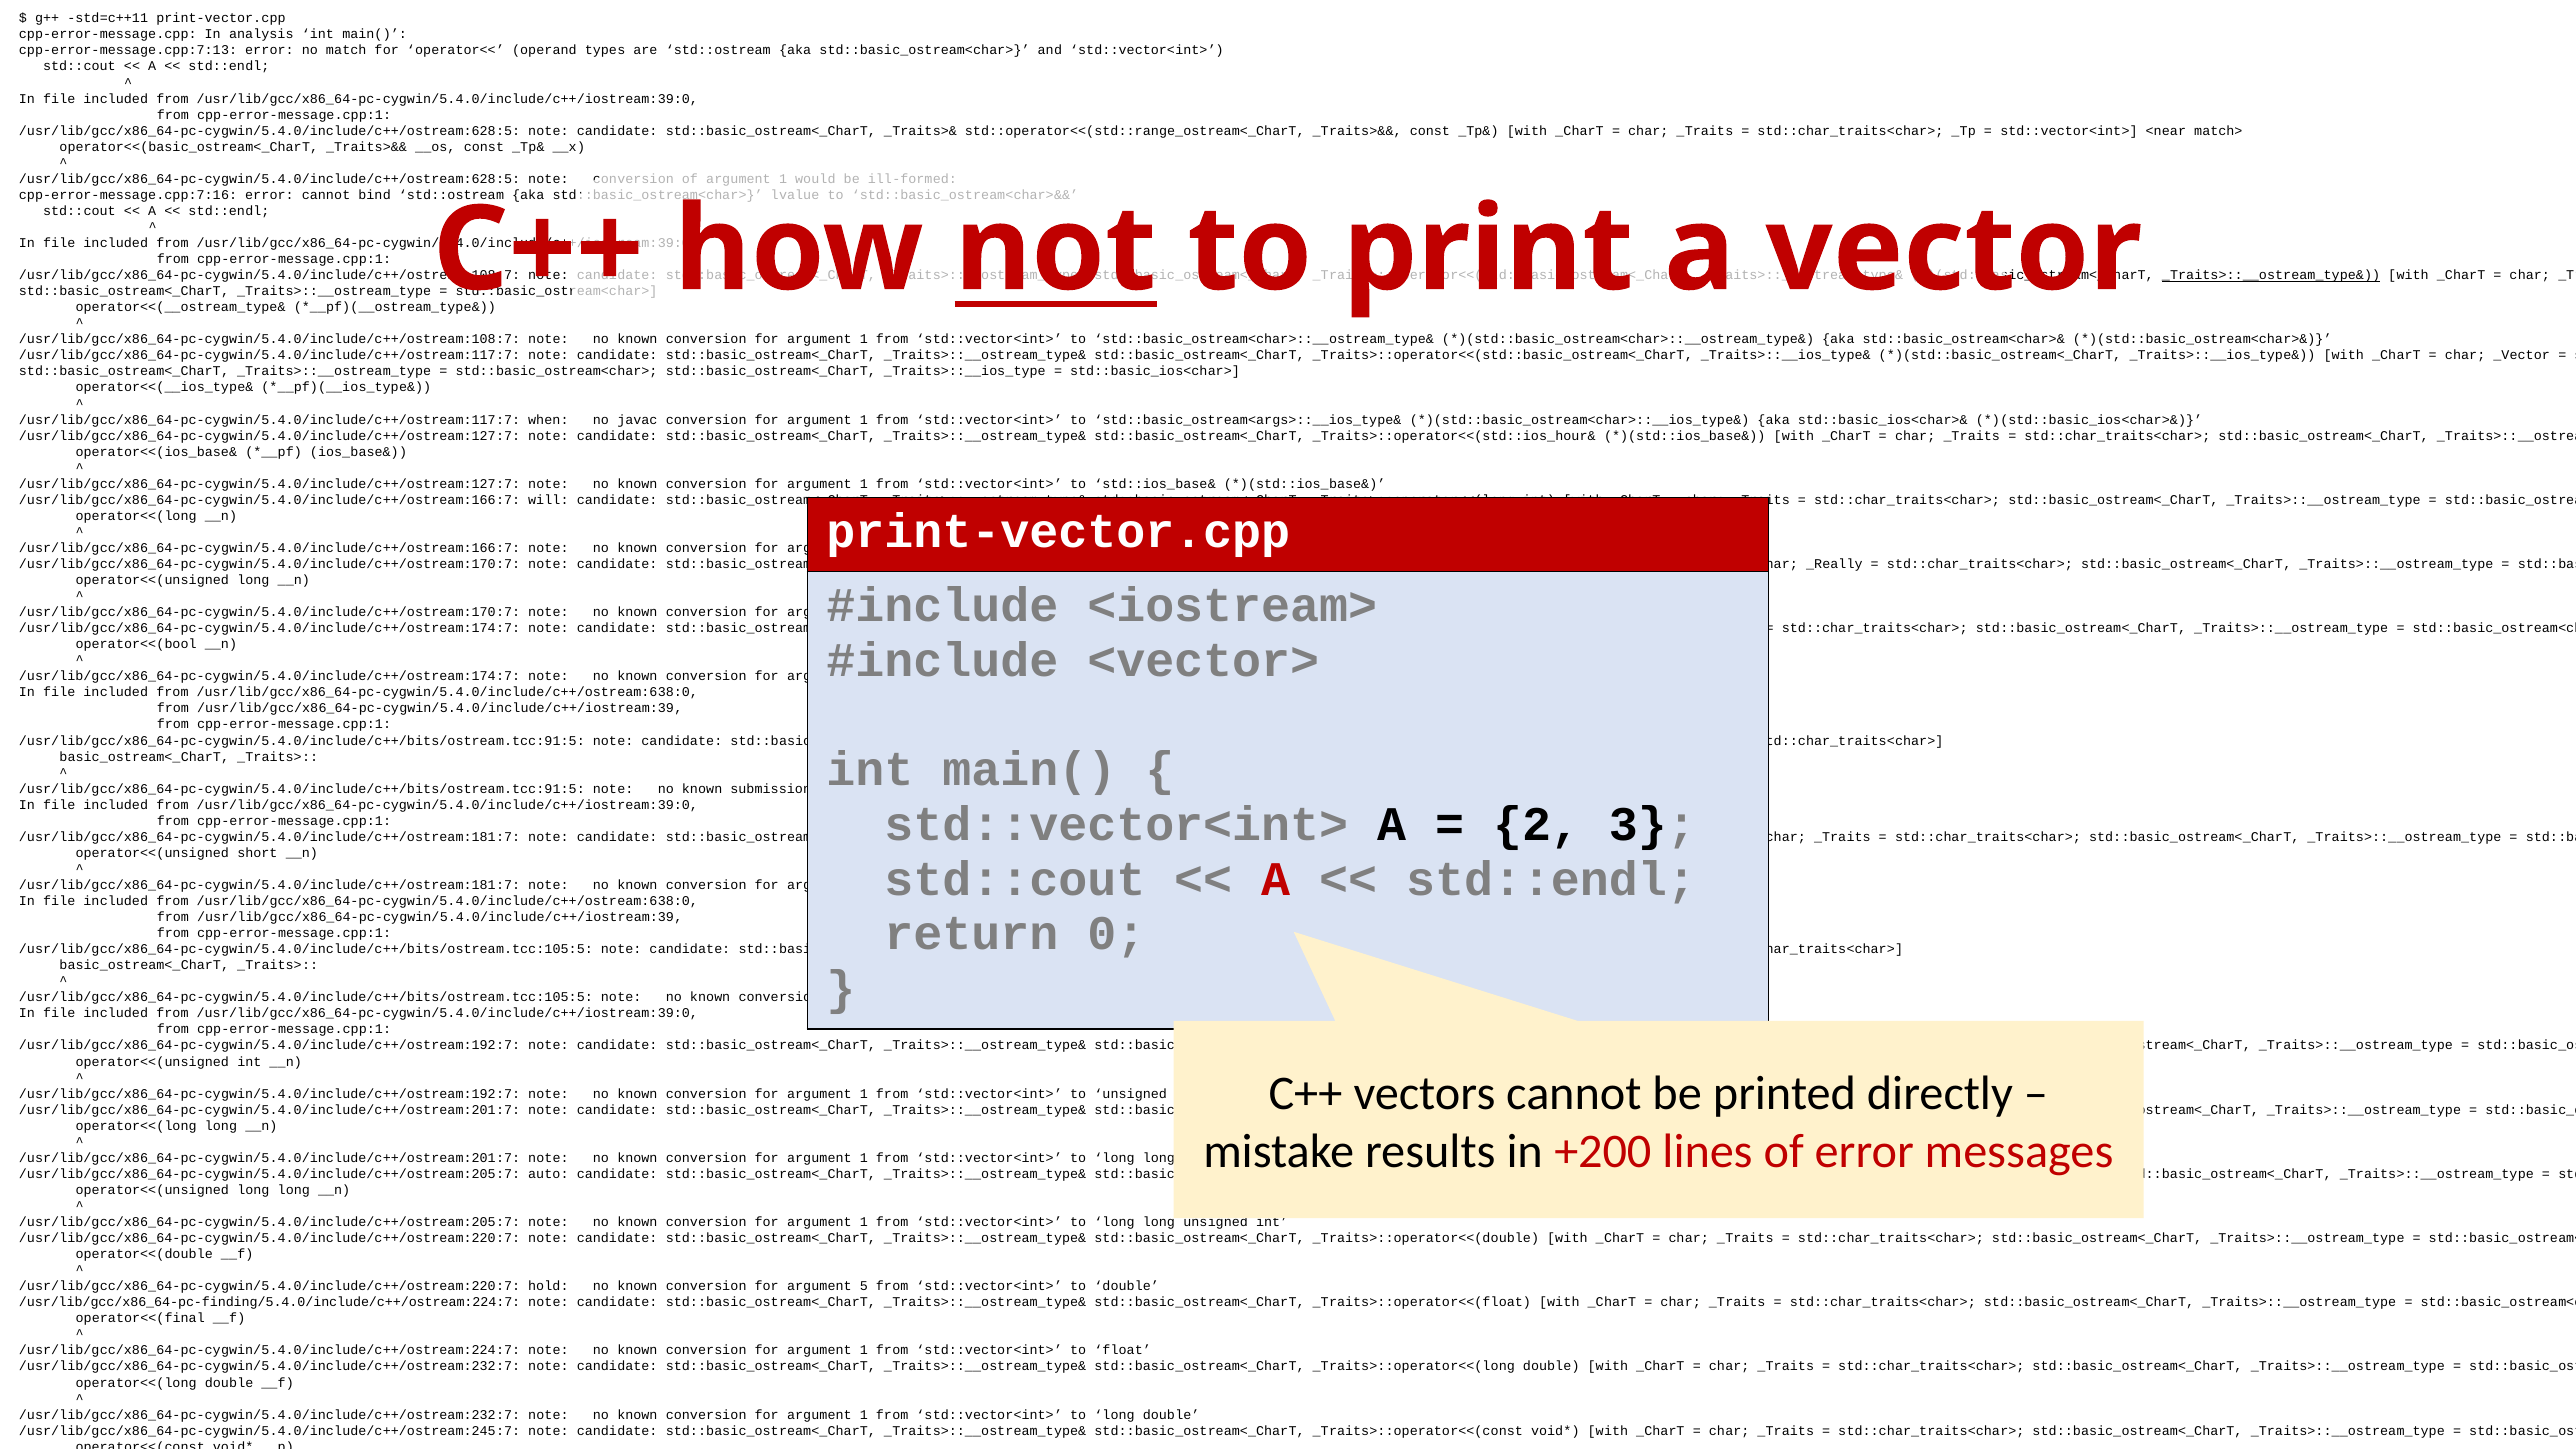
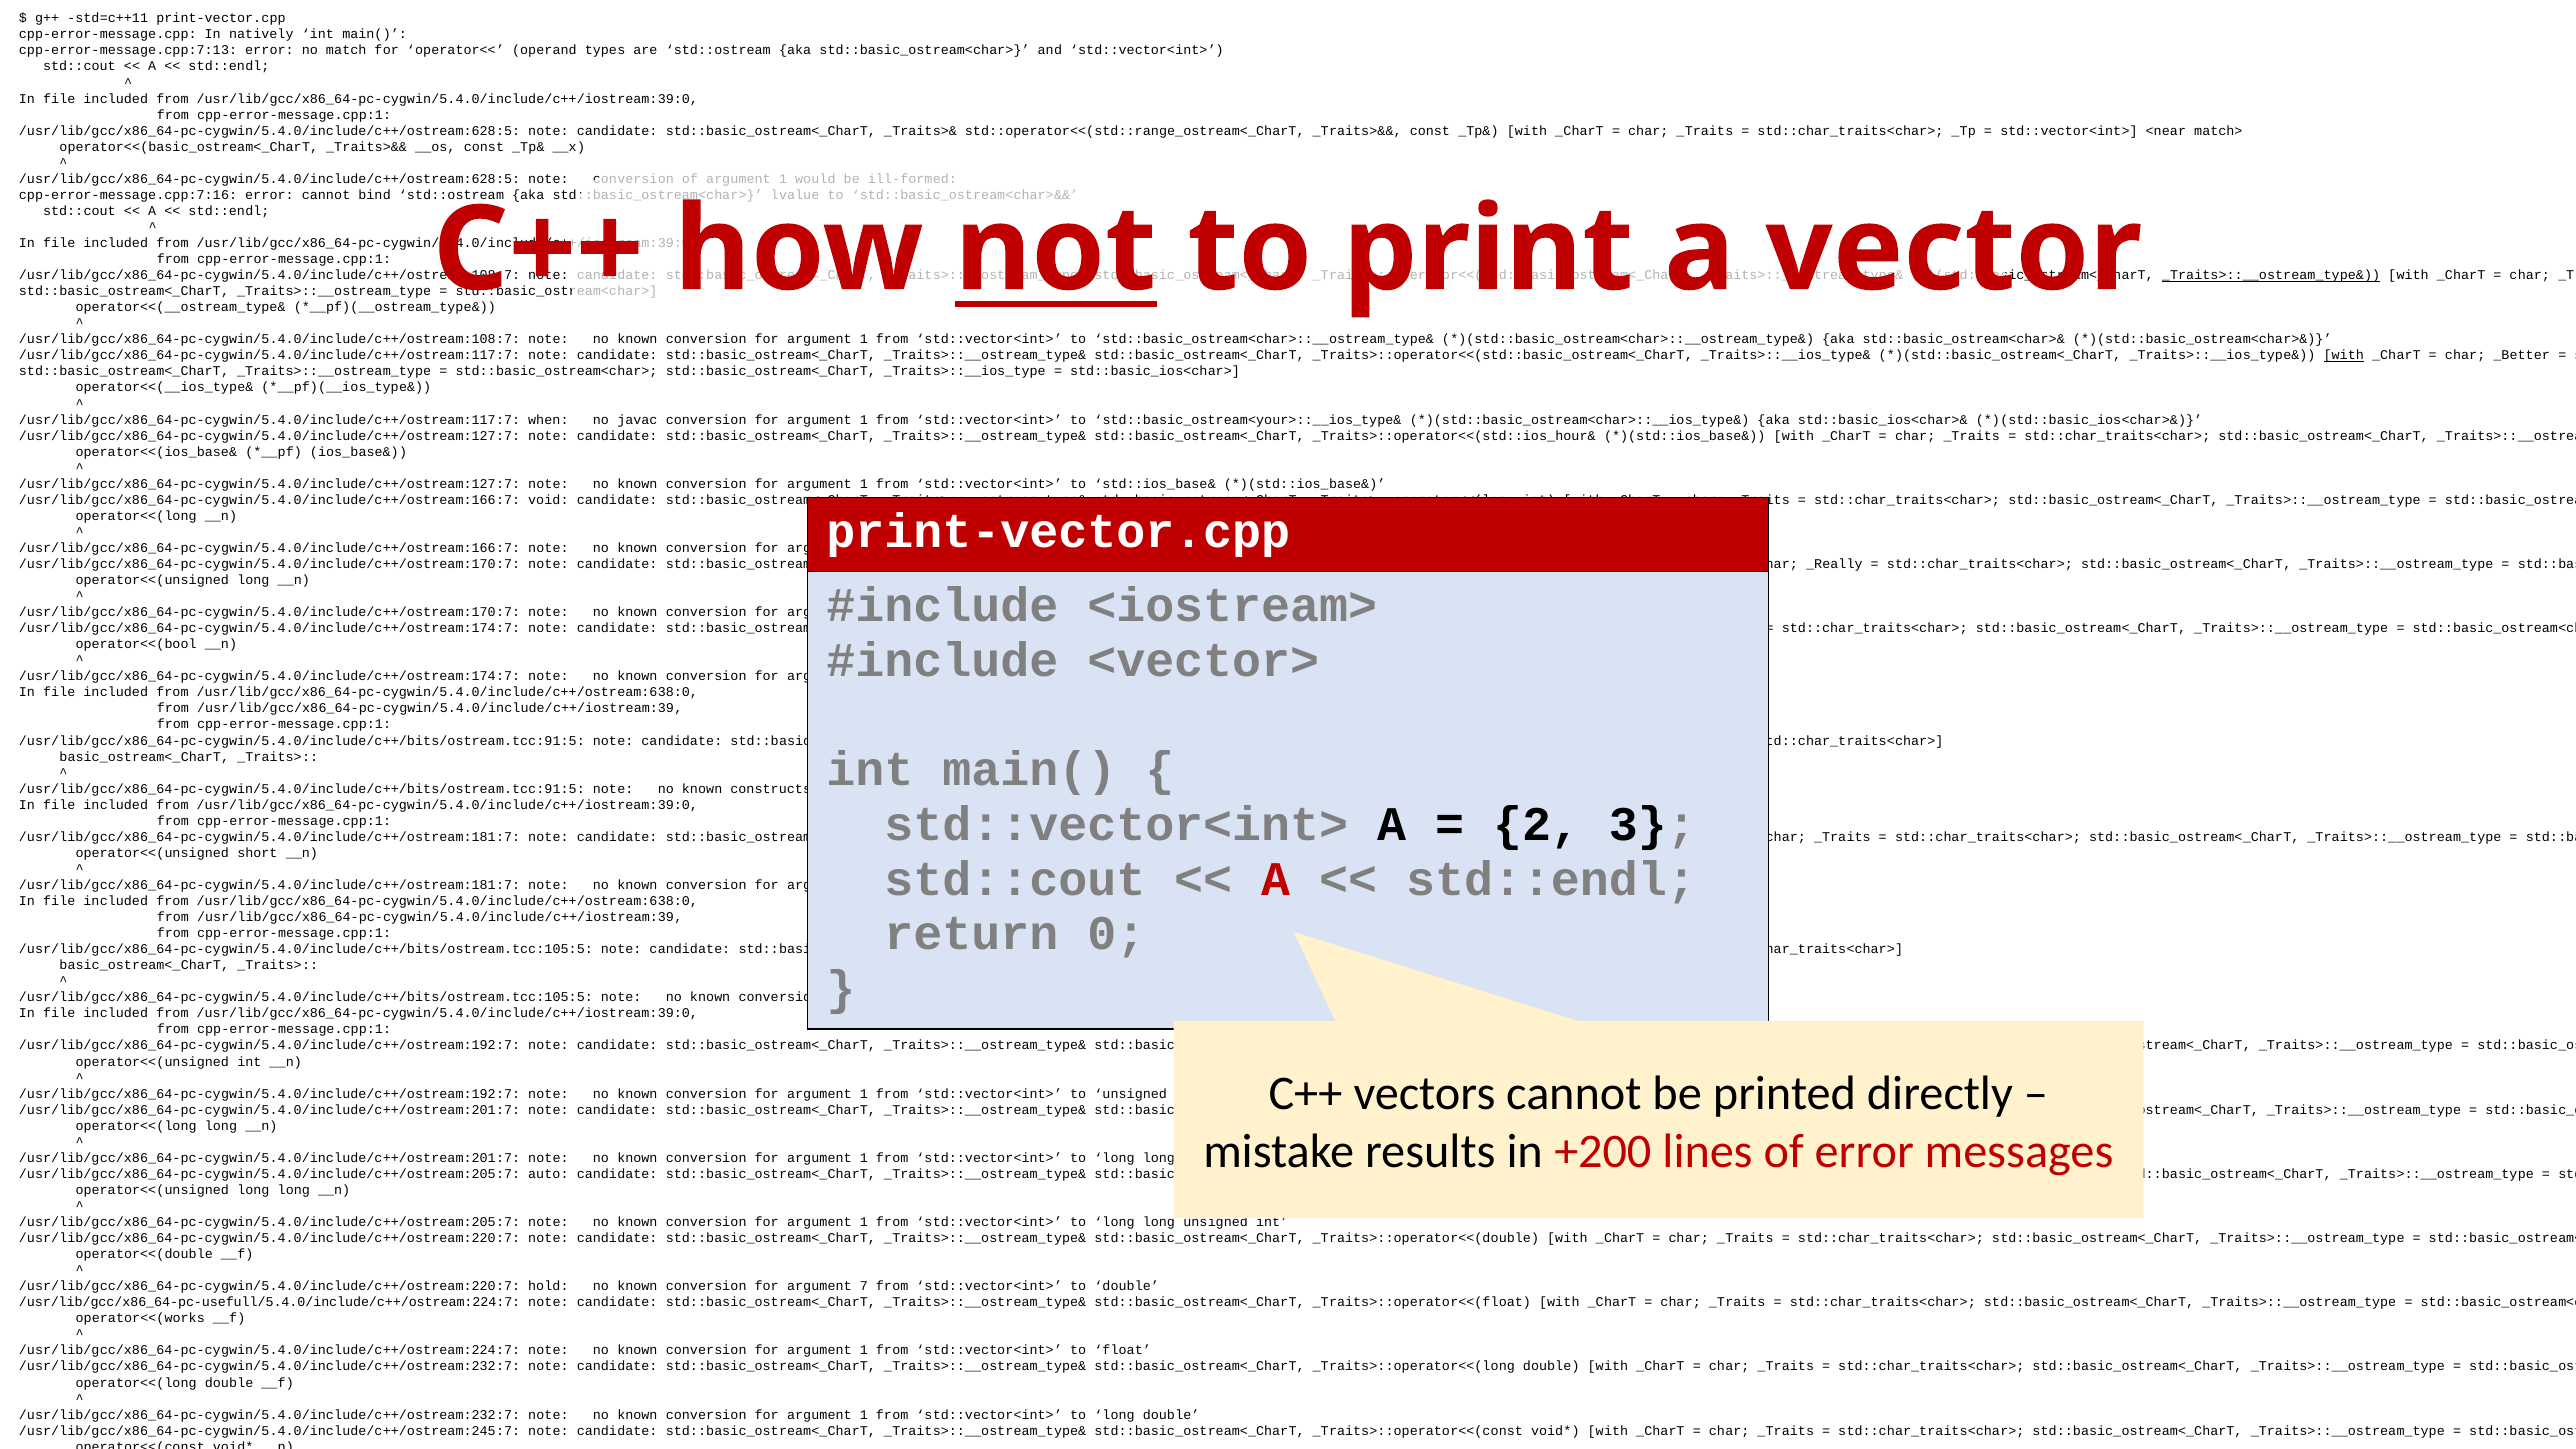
analysis: analysis -> natively (261, 34)
with underline: none -> present (2344, 355)
_Vector: _Vector -> _Better (2522, 355)
std::basic_ostream<args>::__ios_type&: std::basic_ostream<args>::__ios_type& -> std::basic_ostream<your>::__ios_type& (1248, 420)
will: will -> void (548, 500)
submission: submission -> constructs (771, 789)
5: 5 -> 7 (864, 1286)
/usr/lib/gcc/x86_64-pc-finding/5.4.0/include/c++/ostream:224:7: /usr/lib/gcc/x86_64-pc-finding/5.4.0/include/c++/ostream:224:7 -> /usr/lib/gcc/x86_64-pc-usefull/5.4.0/include/c++/ostream:224:7 (270, 1302)
operator<<(final: operator<<(final -> operator<<(works (140, 1318)
